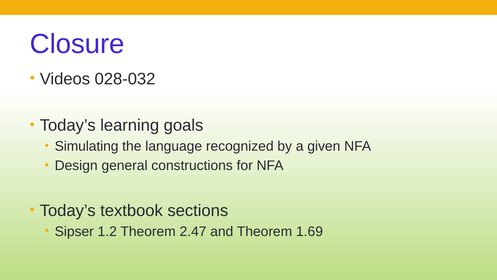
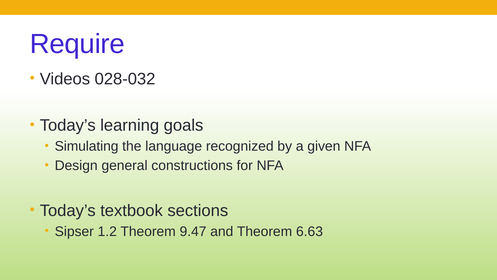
Closure: Closure -> Require (77, 44)
2.47: 2.47 -> 9.47 (193, 231)
1.69: 1.69 -> 6.63 (310, 231)
